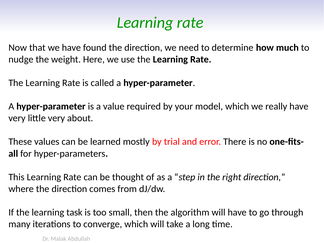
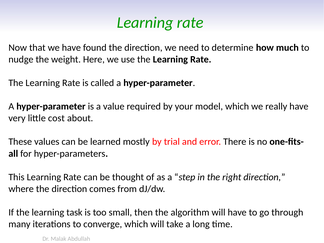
little very: very -> cost (56, 118)
